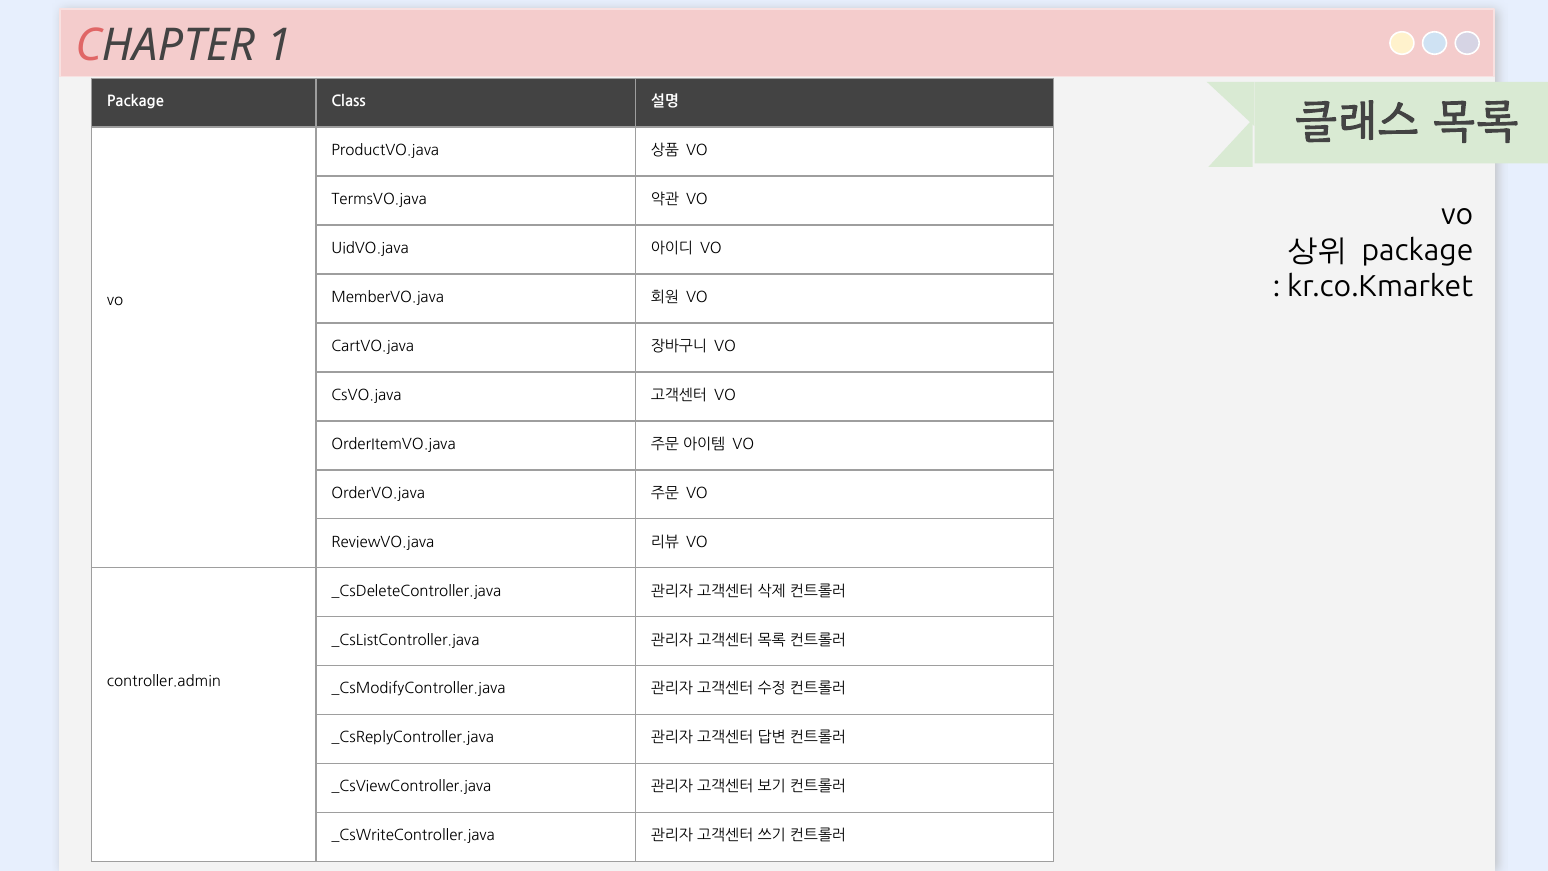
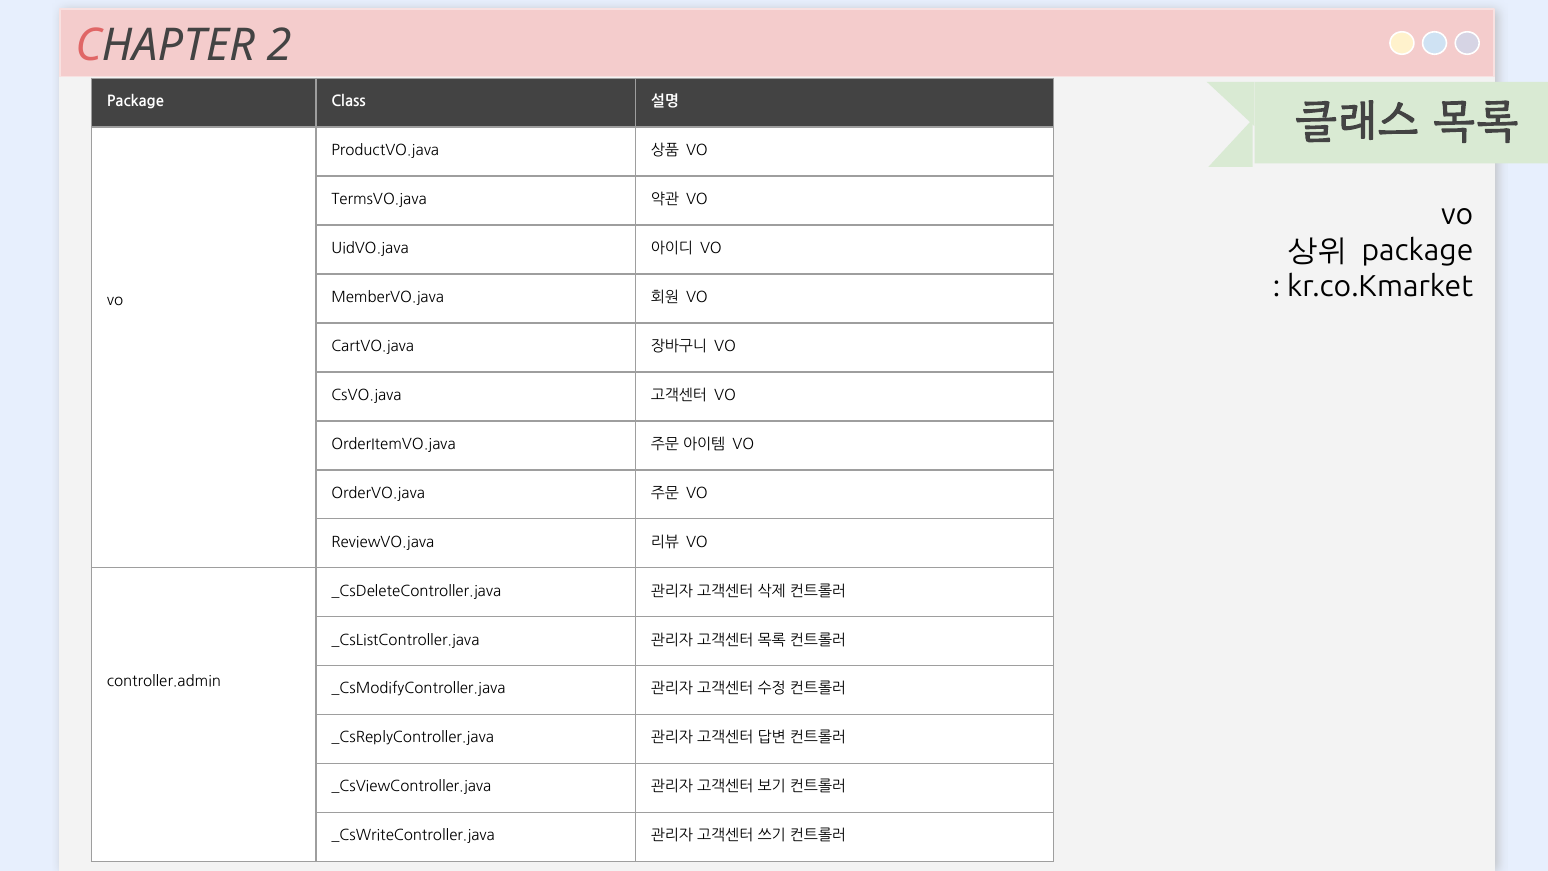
1: 1 -> 2 (279, 46)
